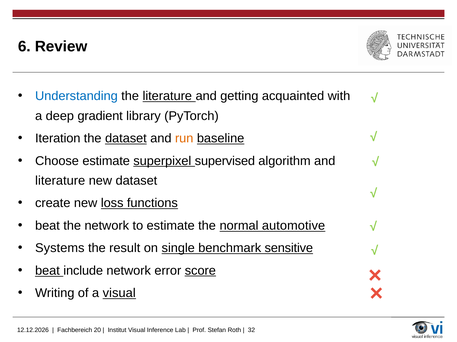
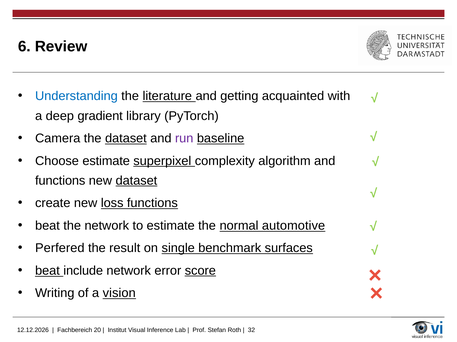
Iteration: Iteration -> Camera (58, 139)
run colour: orange -> purple (184, 139)
supervised: supervised -> complexity (225, 161)
literature: literature -> functions (60, 181)
dataset underline: none -> present (136, 181)
Systems: Systems -> Perfered (60, 249)
sensitive: sensitive -> surfaces (289, 249)
a visual: visual -> vision (119, 294)
